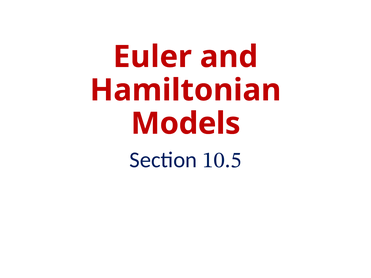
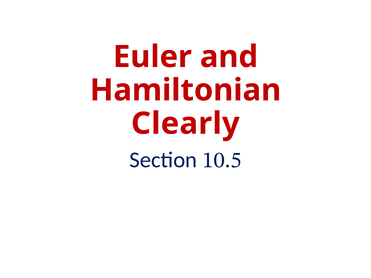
Models: Models -> Clearly (185, 124)
